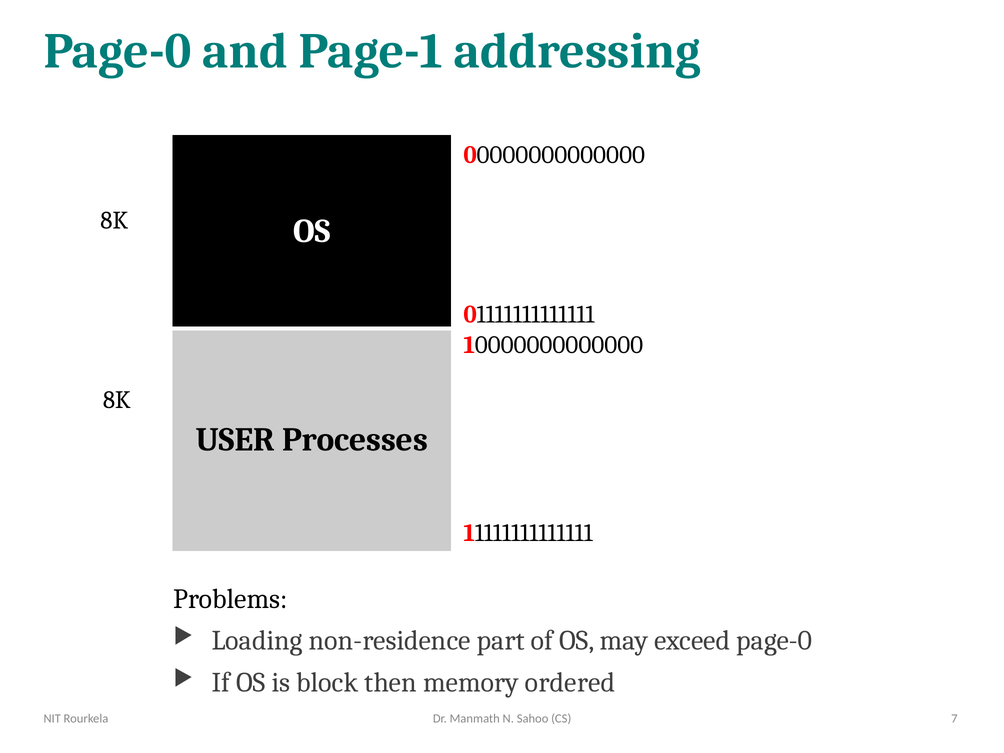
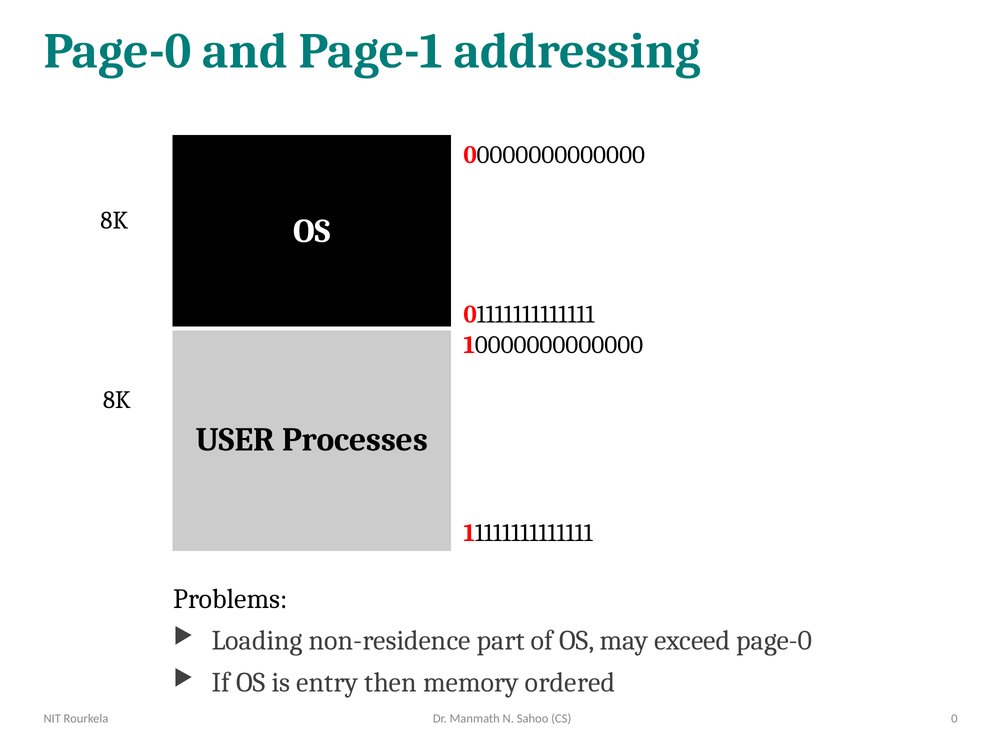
block: block -> entry (327, 683)
7: 7 -> 0 (954, 719)
